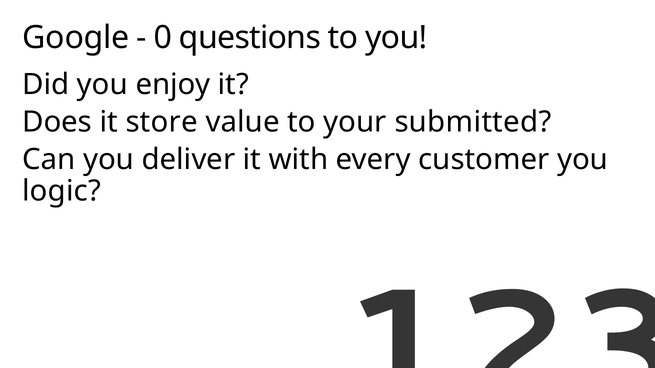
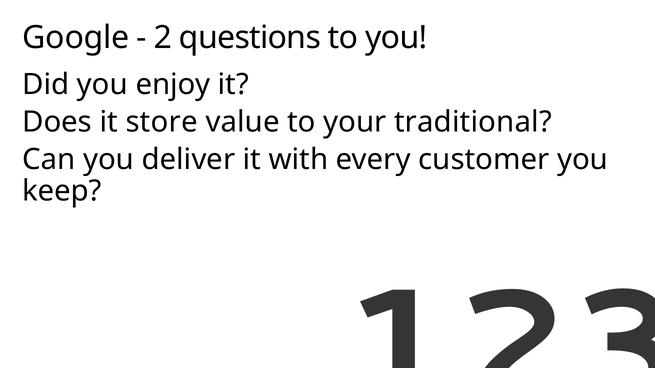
0: 0 -> 2 (163, 38)
submitted: submitted -> traditional (473, 122)
logic: logic -> keep (62, 191)
